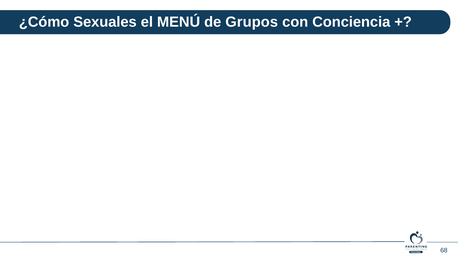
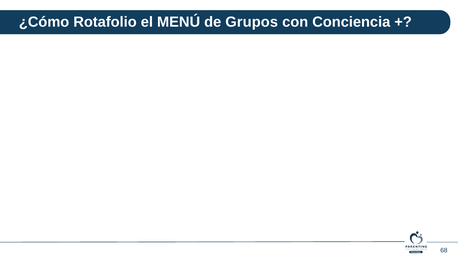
Sexuales: Sexuales -> Rotafolio (105, 22)
